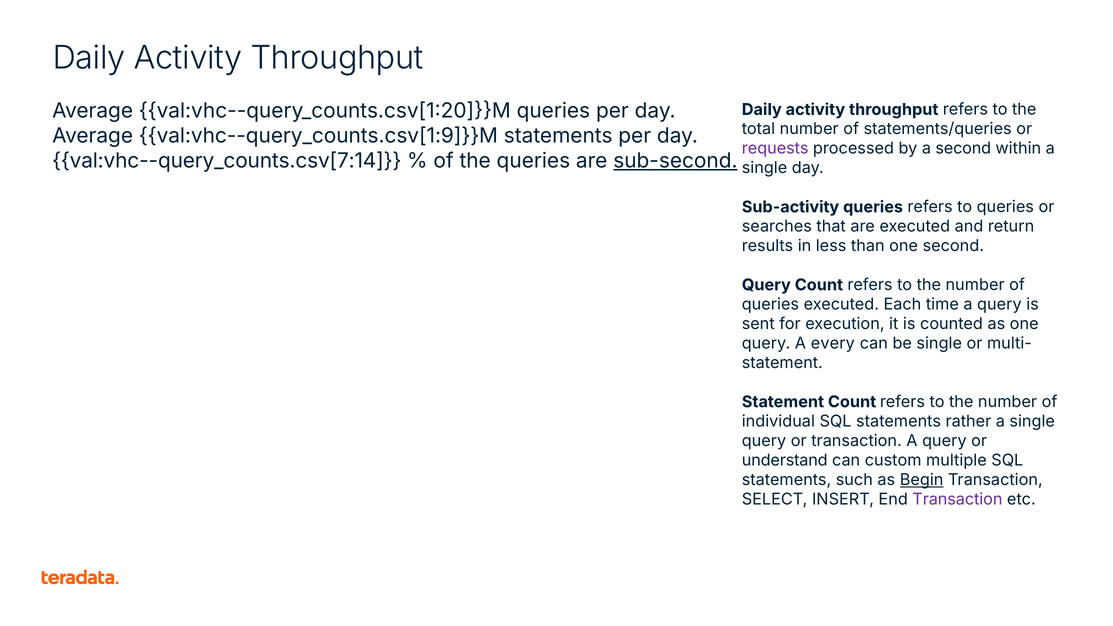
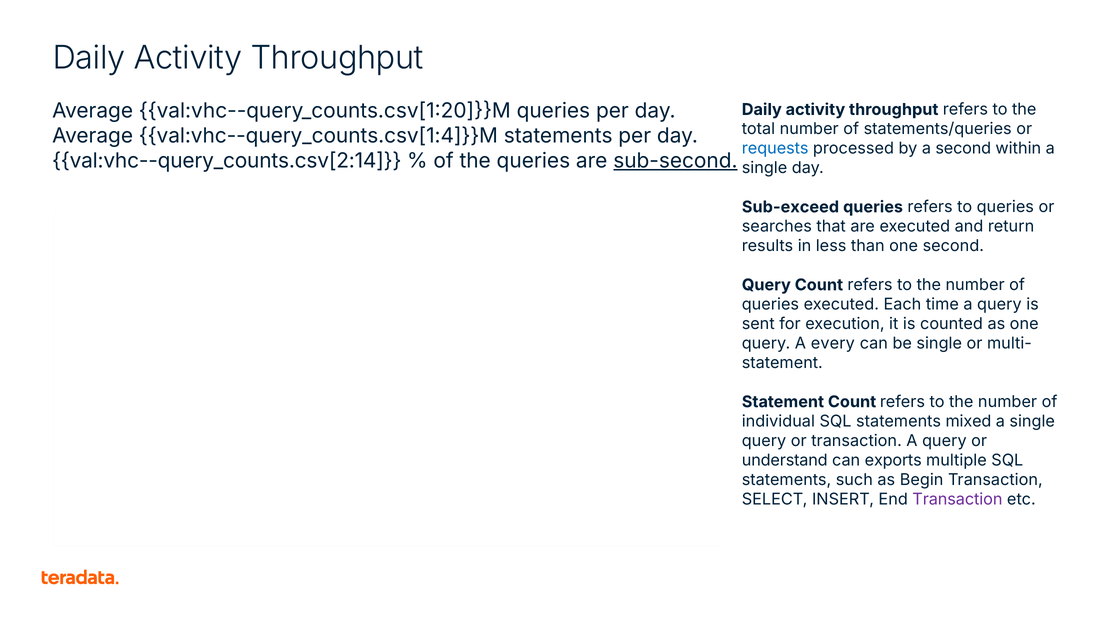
val:vhc--query_counts.csv[1:9]}}M: val:vhc--query_counts.csv[1:9]}}M -> val:vhc--query_counts.csv[1:4]}}M (318, 136)
requests colour: purple -> blue (775, 149)
val:vhc--query_counts.csv[7:14: val:vhc--query_counts.csv[7:14 -> val:vhc--query_counts.csv[2:14 (227, 161)
Sub-activity: Sub-activity -> Sub-exceed (790, 207)
rather: rather -> mixed (968, 421)
custom: custom -> exports (893, 460)
Begin underline: present -> none (922, 480)
